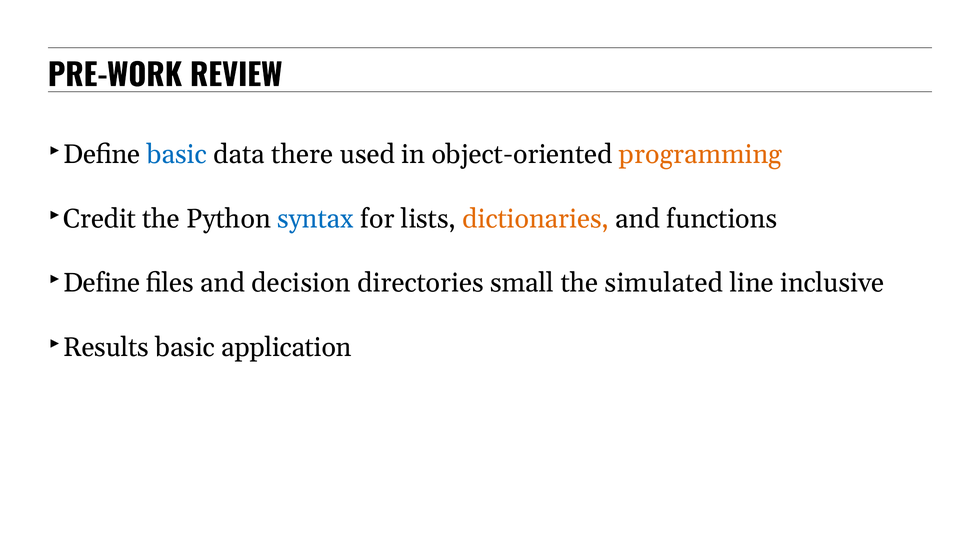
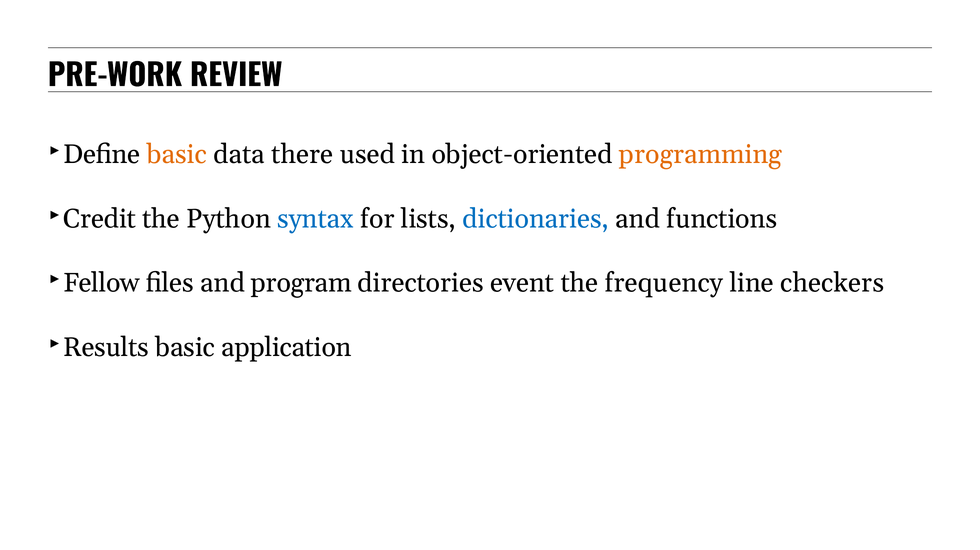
basic colour: blue -> orange (177, 154)
dictionaries colour: orange -> blue (536, 219)
Define: Define -> Fellow (102, 283)
decision: decision -> program (301, 283)
small: small -> event (522, 283)
simulated: simulated -> frequency (664, 283)
inclusive: inclusive -> checkers (832, 283)
